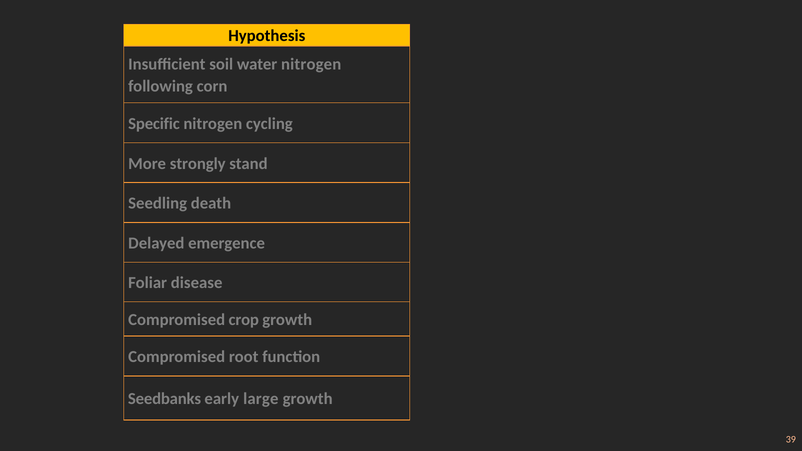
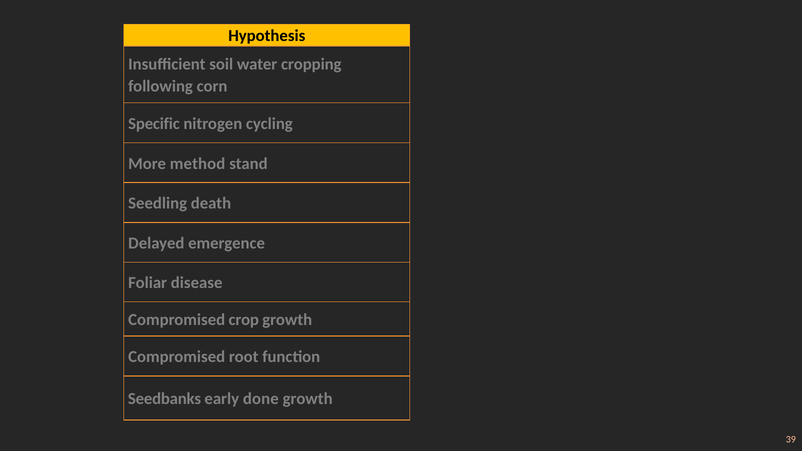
water nitrogen: nitrogen -> cropping (311, 64)
strongly: strongly -> method (198, 164)
large: large -> done (261, 399)
